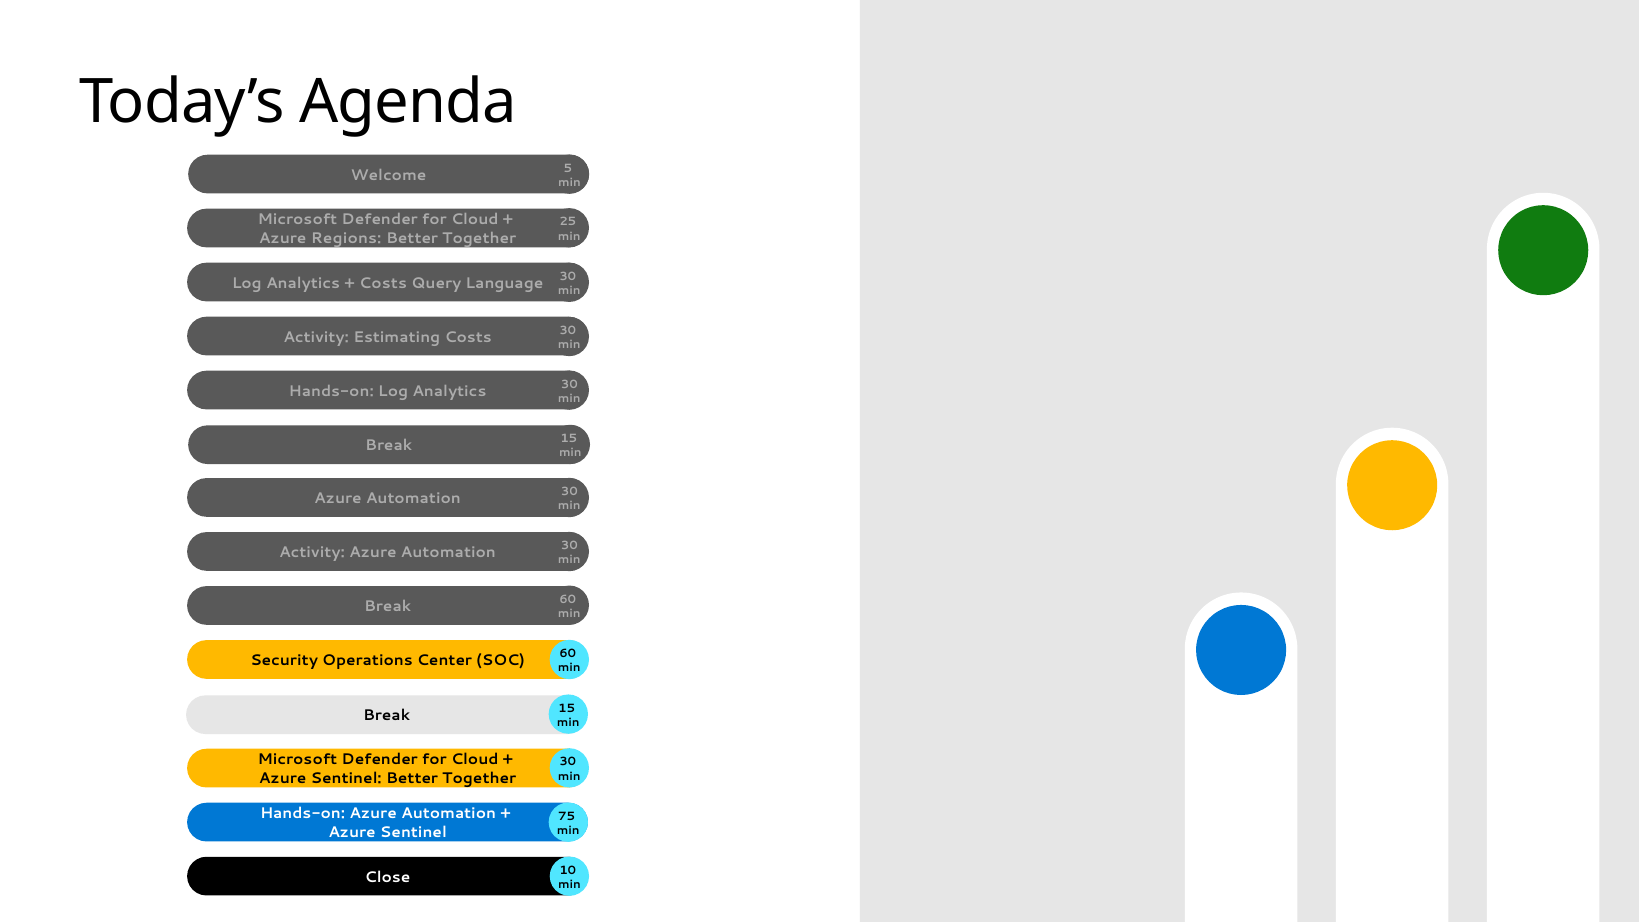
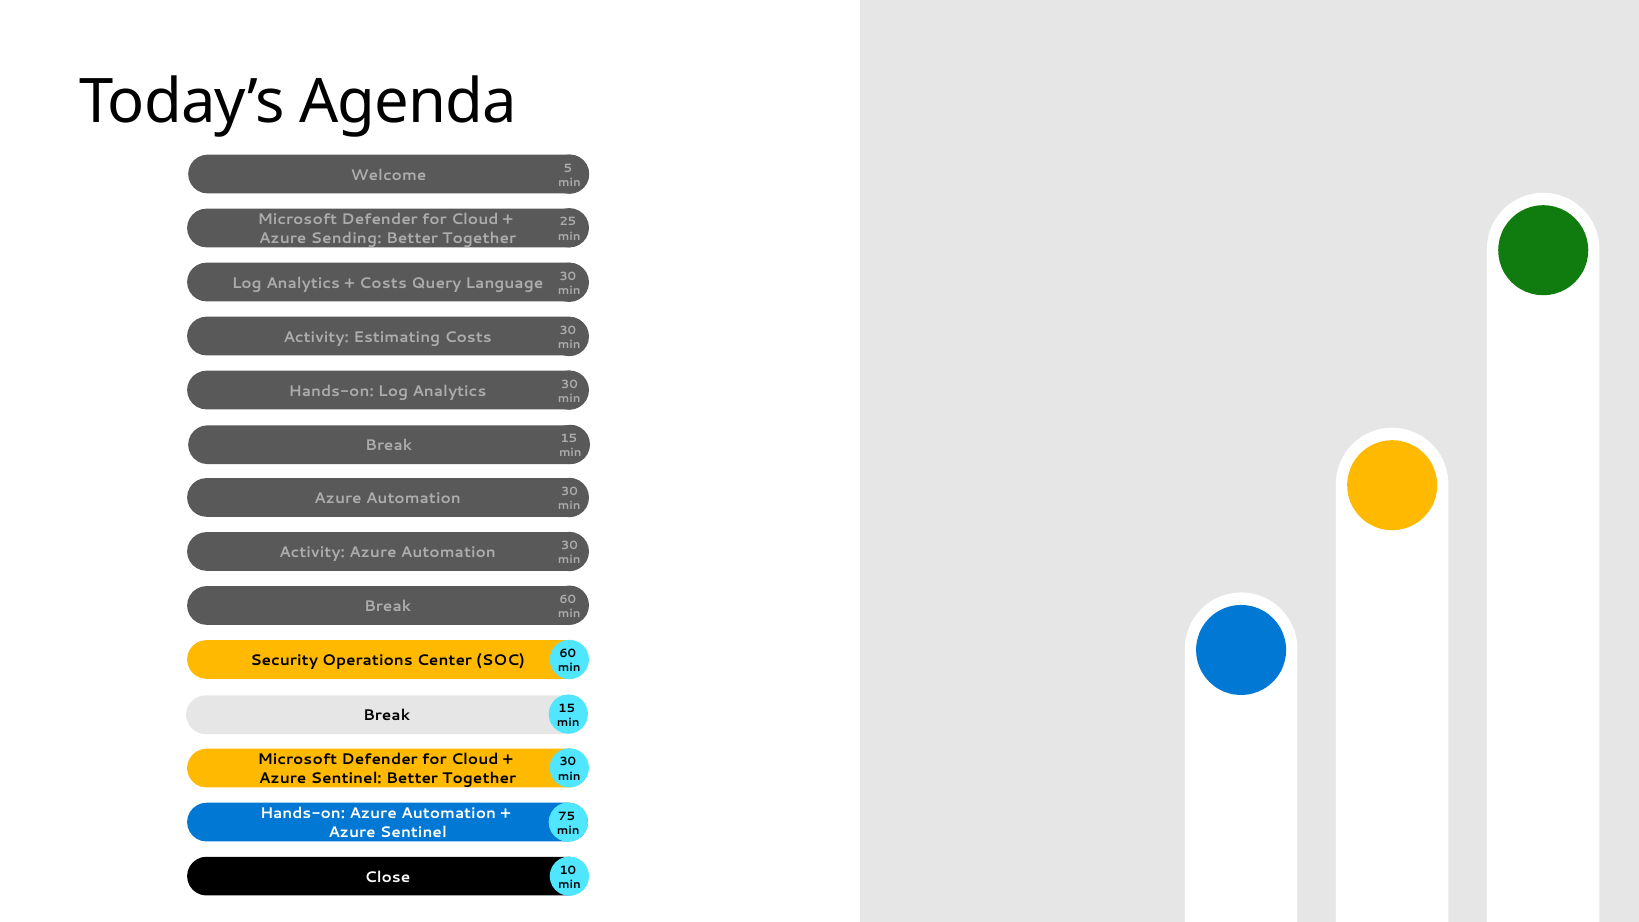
Regions: Regions -> Sending (346, 238)
